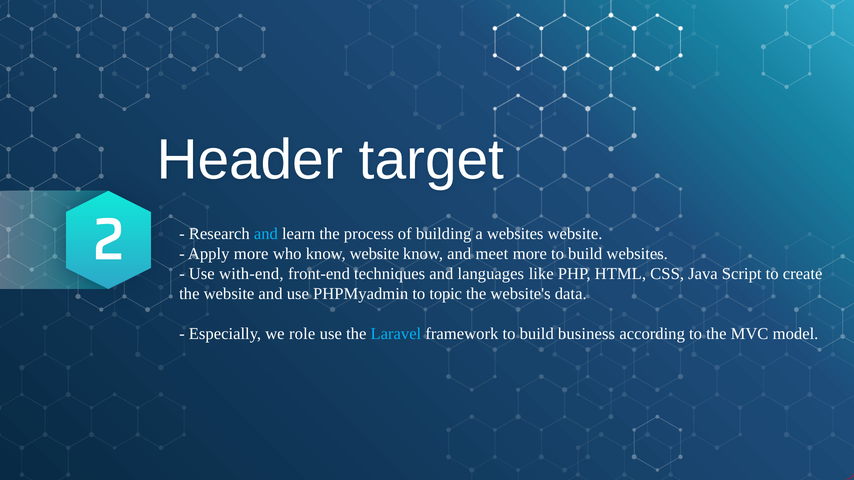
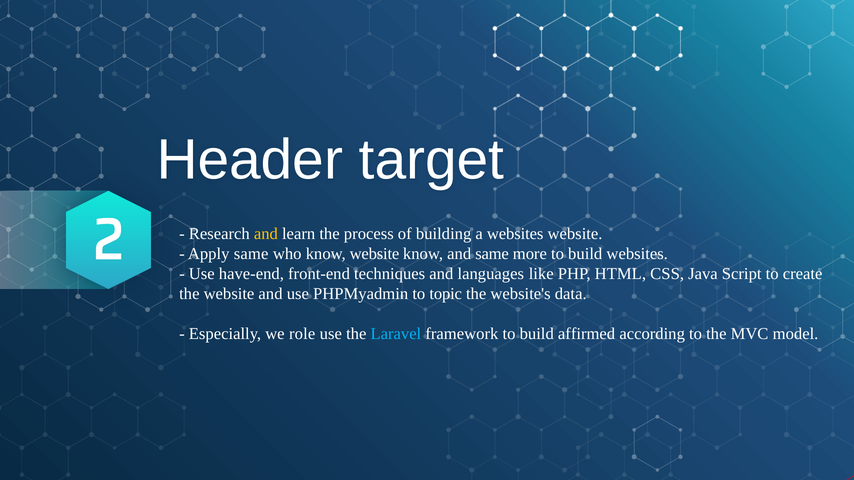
and colour: light blue -> yellow (266, 234)
Apply more: more -> same (251, 254)
and meet: meet -> same (492, 254)
with-end: with-end -> have-end (251, 274)
business: business -> affirmed (587, 334)
